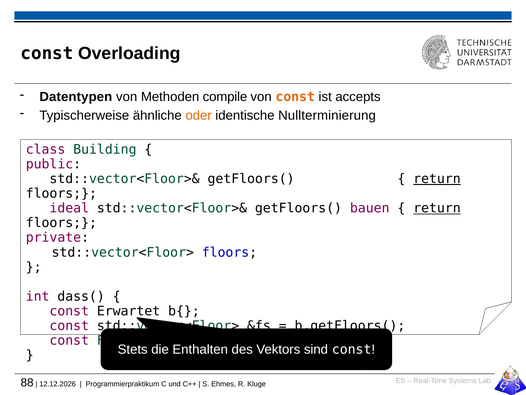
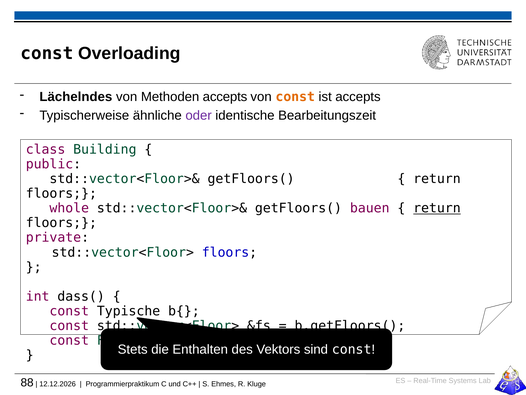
Datentypen: Datentypen -> Lächelndes (76, 97)
Methoden compile: compile -> accepts (225, 97)
oder colour: orange -> purple (199, 115)
Nullterminierung: Nullterminierung -> Bearbeitungszeit (327, 115)
return underline: present -> none (437, 179)
ideal: ideal -> whole (69, 208)
Erwartet: Erwartet -> Typische (129, 311)
